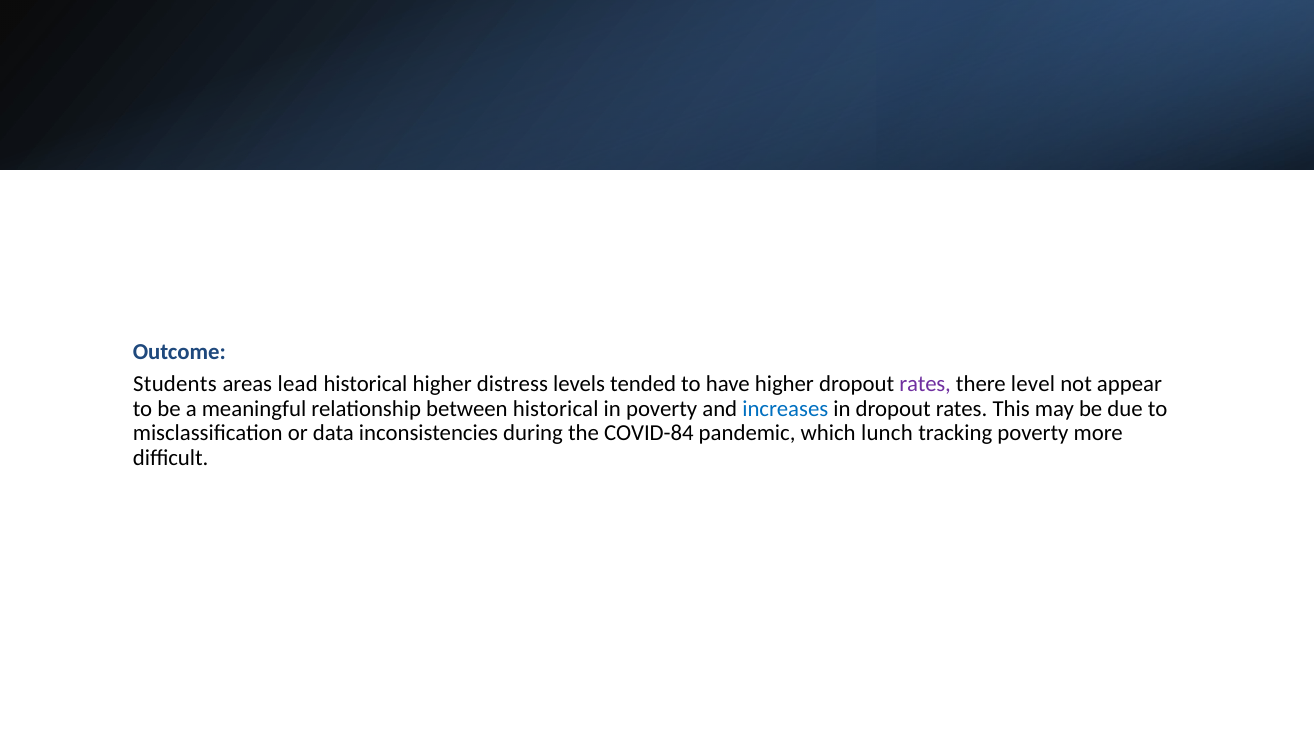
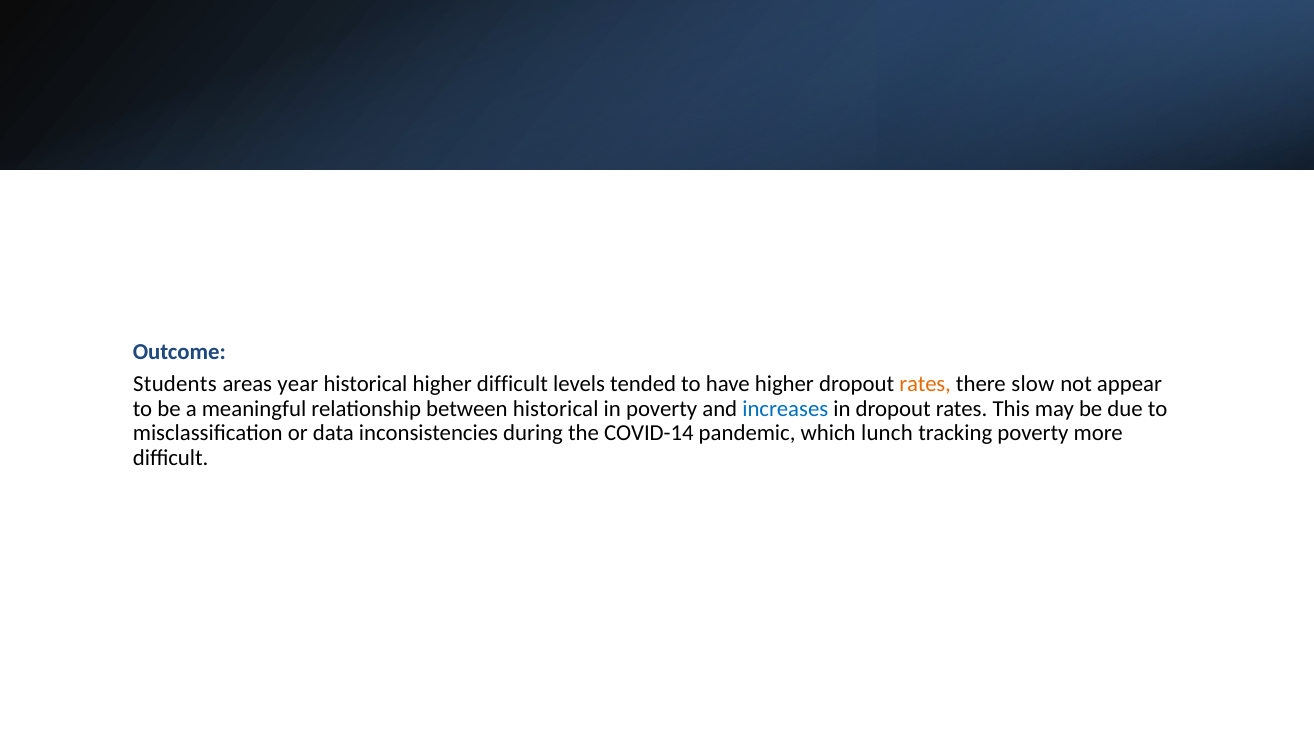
lead: lead -> year (298, 384)
higher distress: distress -> difficult (512, 384)
rates colour: purple -> orange (925, 384)
level: level -> slow (1033, 384)
COVID-84: COVID-84 -> COVID-14 (649, 434)
